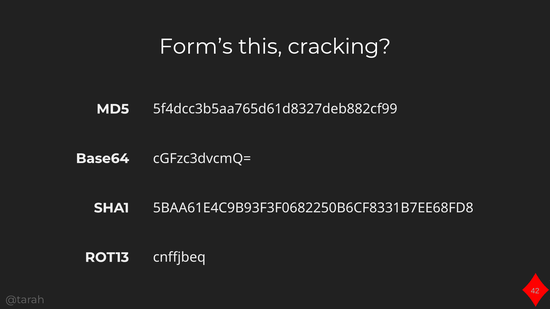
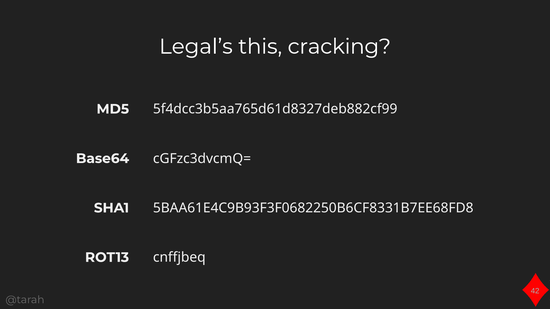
Form’s: Form’s -> Legal’s (196, 47)
